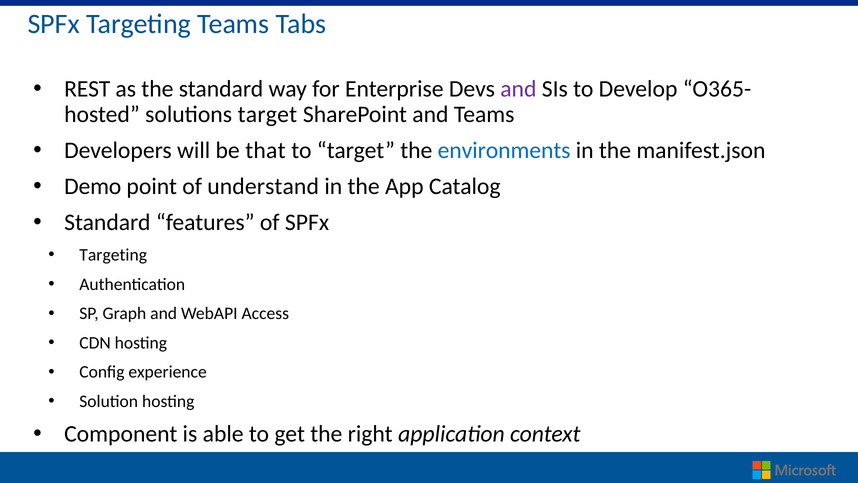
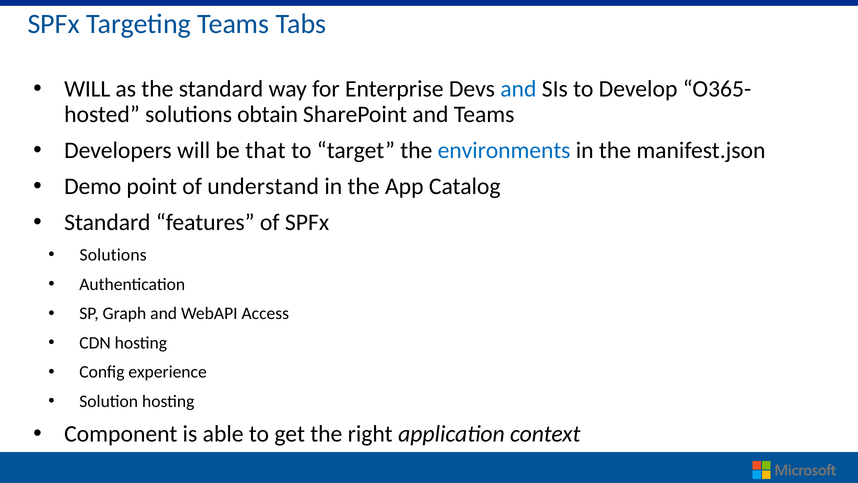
REST: REST -> WILL (87, 89)
and colour: purple -> blue (518, 89)
solutions target: target -> obtain (268, 114)
Targeting: Targeting -> Solutions (113, 255)
